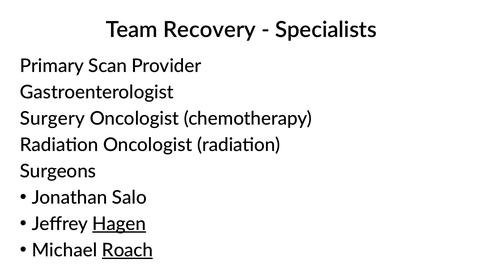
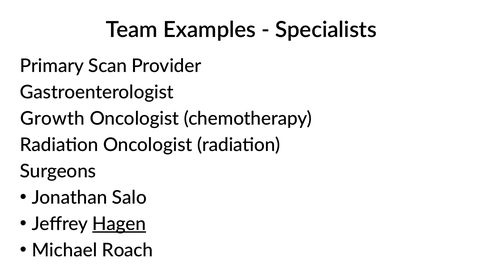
Recovery: Recovery -> Examples (210, 30)
Surgery: Surgery -> Growth (52, 119)
Roach underline: present -> none (127, 250)
